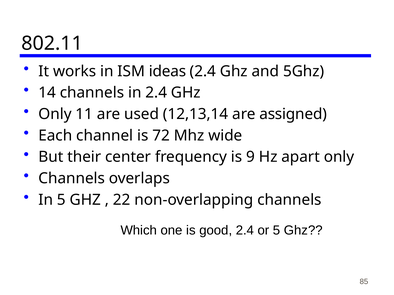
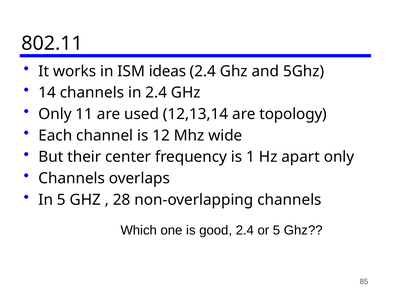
assigned: assigned -> topology (293, 114)
72: 72 -> 12 (161, 136)
9: 9 -> 1 (251, 157)
22: 22 -> 28 (122, 200)
